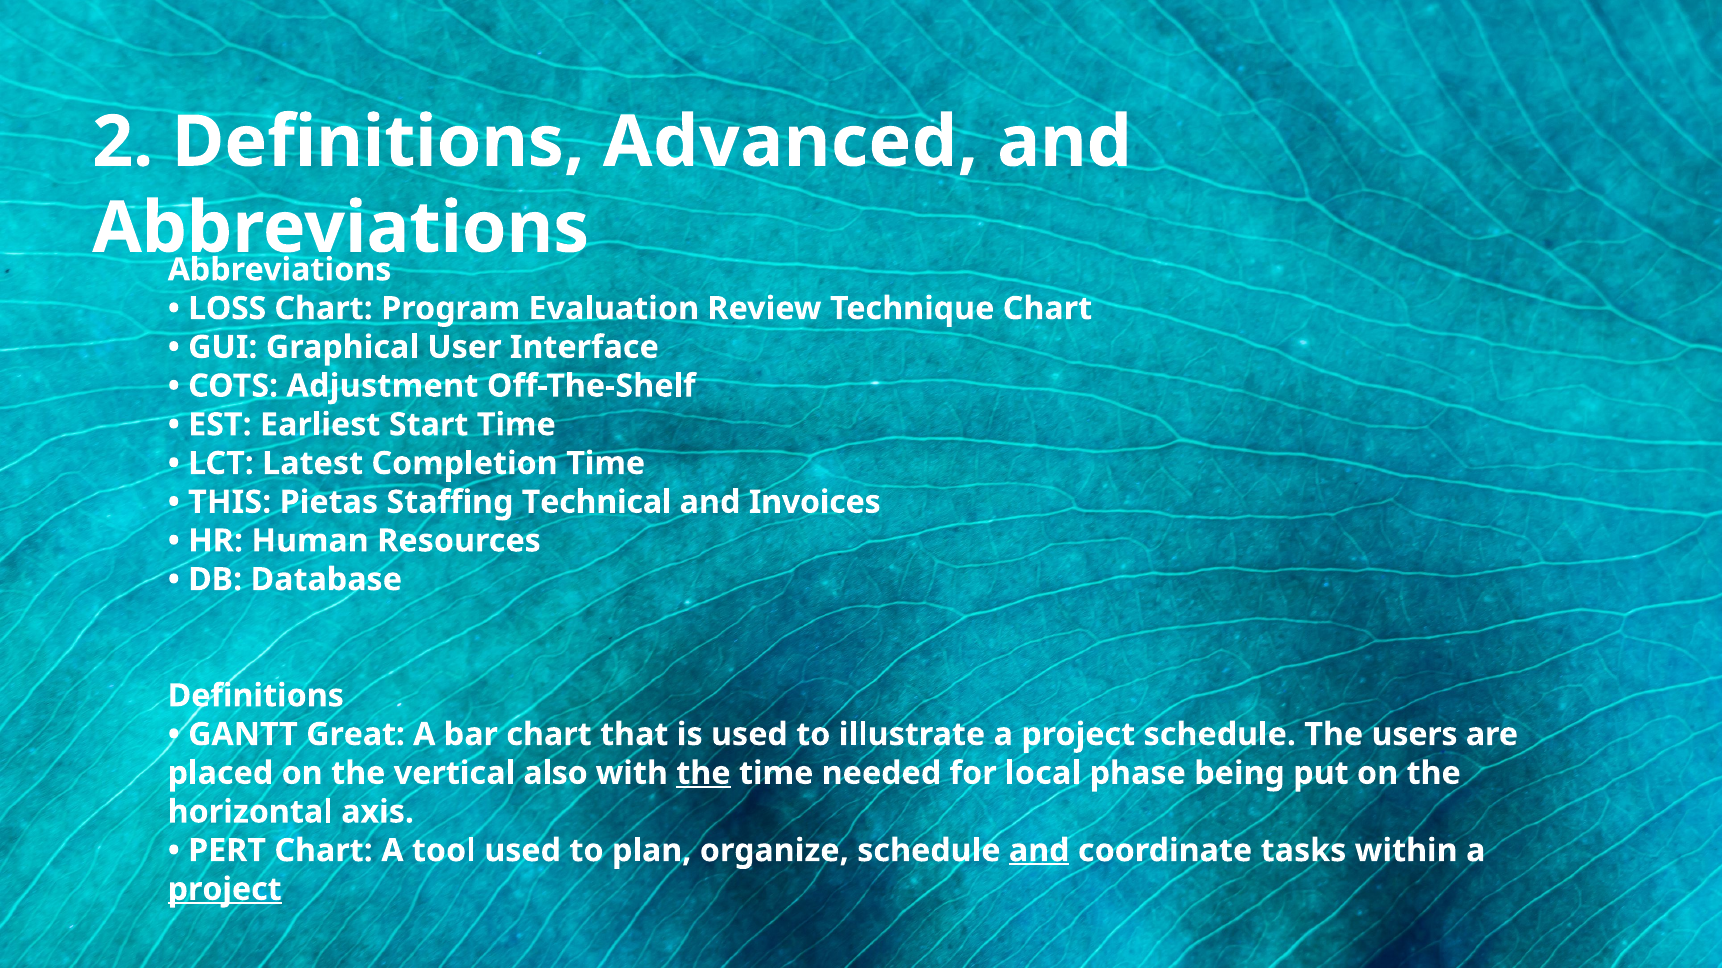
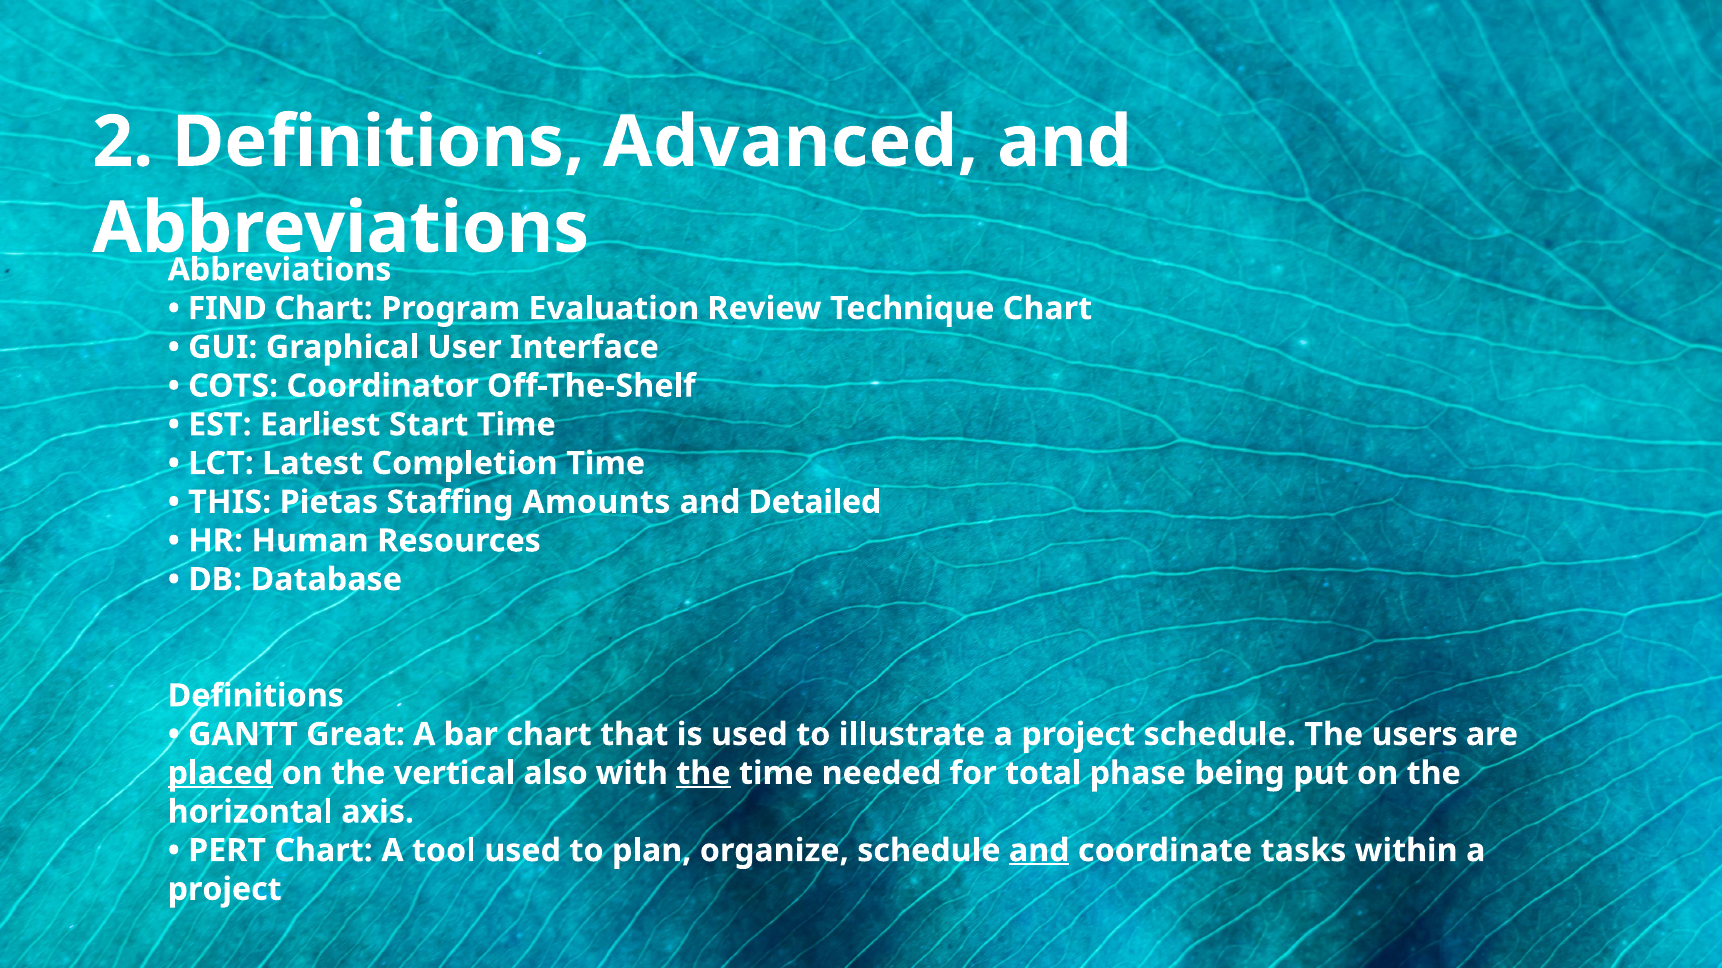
LOSS: LOSS -> FIND (227, 309)
Adjustment: Adjustment -> Coordinator (383, 386)
Technical: Technical -> Amounts (596, 502)
Invoices: Invoices -> Detailed (815, 502)
placed underline: none -> present (220, 774)
local: local -> total (1043, 774)
project underline: present -> none (225, 890)
